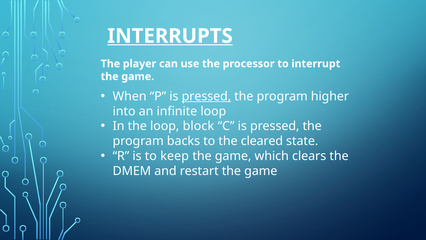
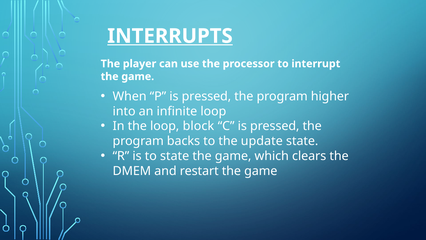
pressed underline: present -> none (206, 96)
cleared: cleared -> update (262, 141)
to keep: keep -> state (175, 156)
